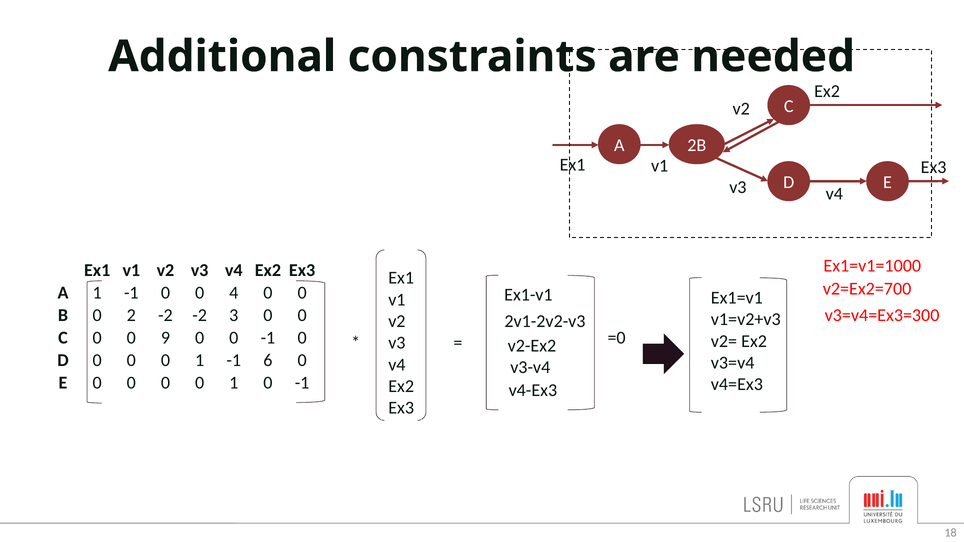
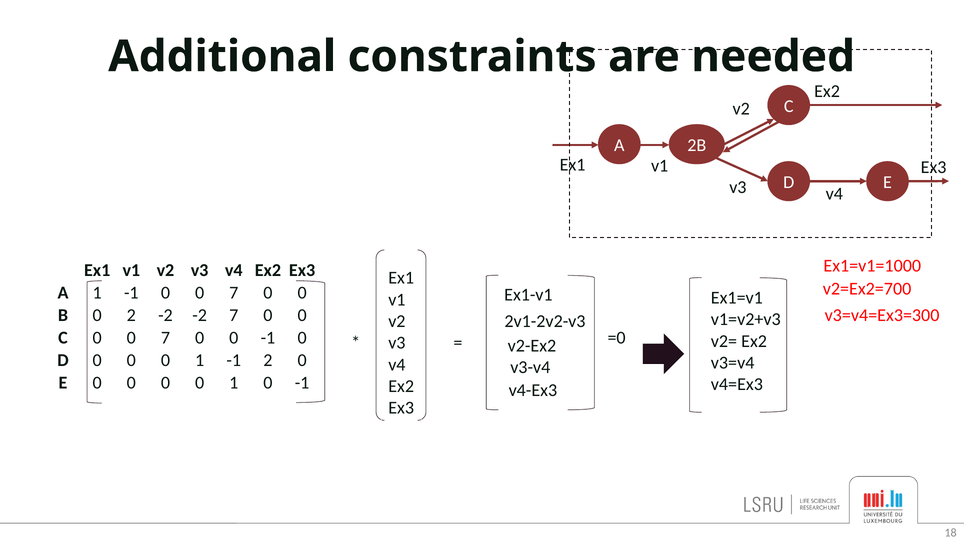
-1 0 0 4: 4 -> 7 (234, 293)
-2 3: 3 -> 7 (234, 315)
C 0 0 9: 9 -> 7 (165, 338)
-1 6: 6 -> 2 (268, 360)
